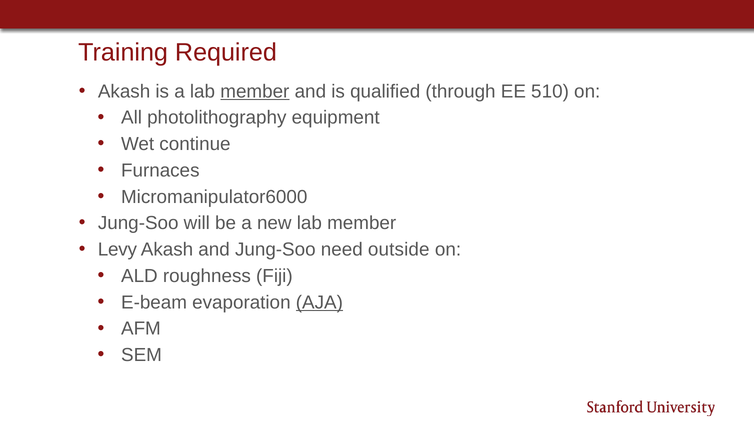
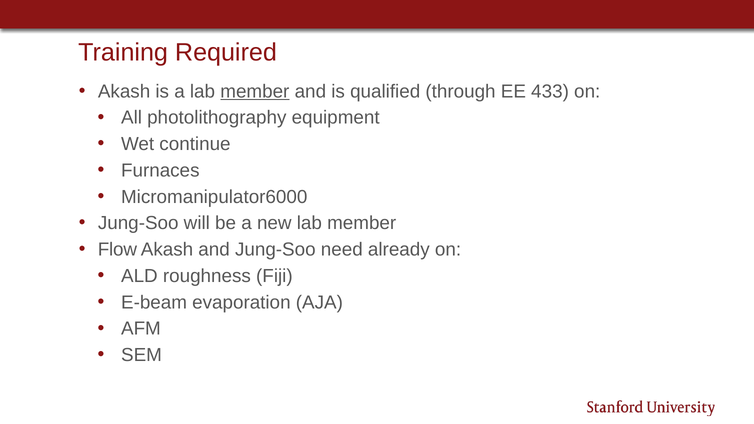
510: 510 -> 433 (550, 91)
Levy: Levy -> Flow (117, 250)
outside: outside -> already (399, 250)
AJA underline: present -> none (319, 302)
